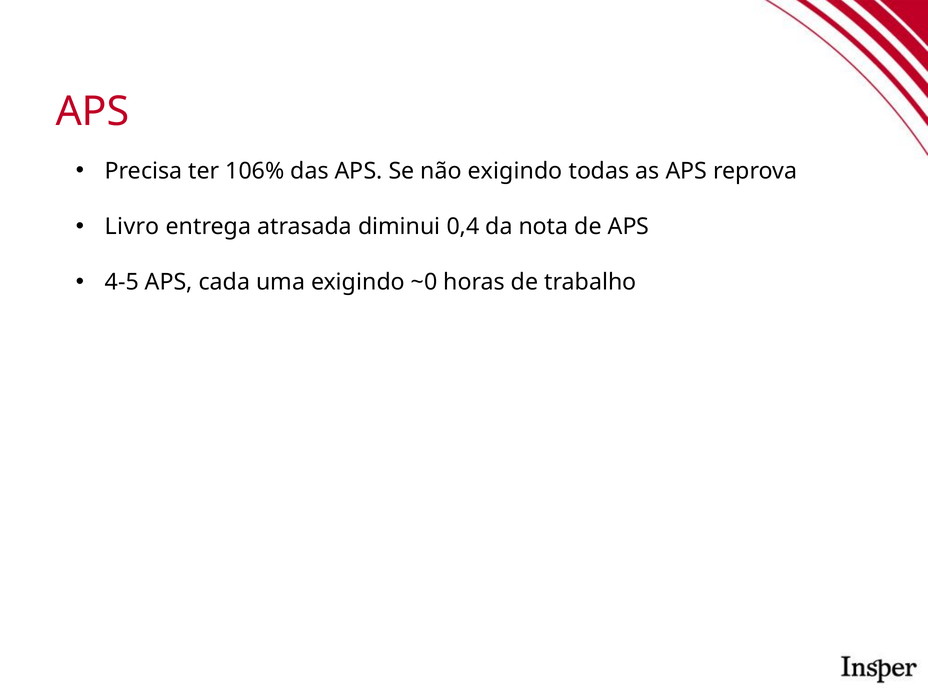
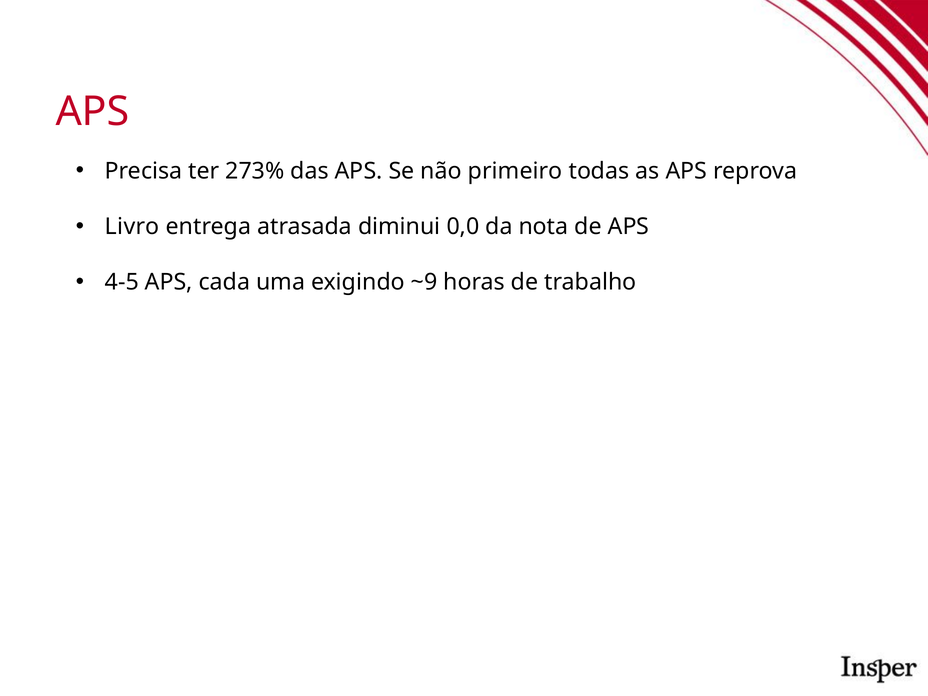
106%: 106% -> 273% (255, 171)
não exigindo: exigindo -> primeiro (515, 171)
0,4: 0,4 -> 0,0 (463, 227)
~0: ~0 -> ~9 (424, 282)
